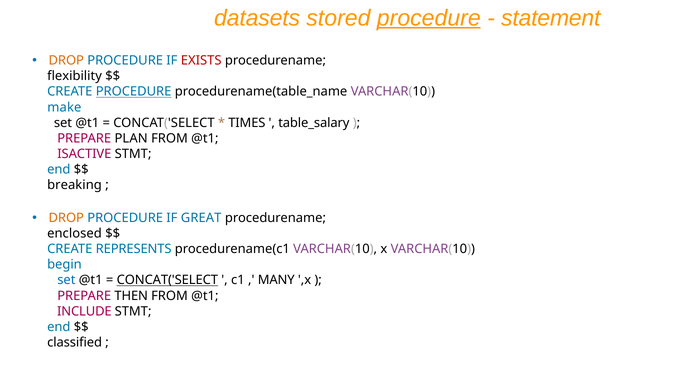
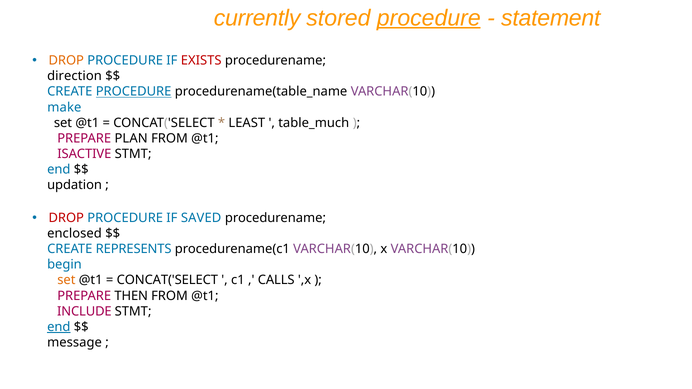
datasets: datasets -> currently (257, 18)
flexibility: flexibility -> direction (74, 76)
TIMES: TIMES -> LEAST (247, 123)
table_salary: table_salary -> table_much (314, 123)
breaking: breaking -> updation (75, 185)
DROP colour: orange -> red (66, 218)
GREAT: GREAT -> SAVED (201, 218)
set colour: blue -> orange (66, 280)
CONCAT('SELECT underline: present -> none (167, 280)
MANY: MANY -> CALLS (276, 280)
end underline: none -> present (59, 327)
classified: classified -> message (75, 343)
